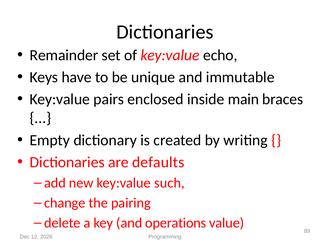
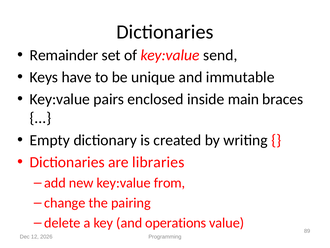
echo: echo -> send (220, 55)
defaults: defaults -> libraries (158, 162)
such: such -> from (170, 183)
